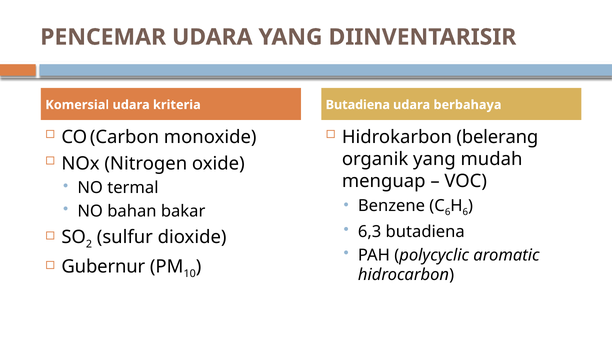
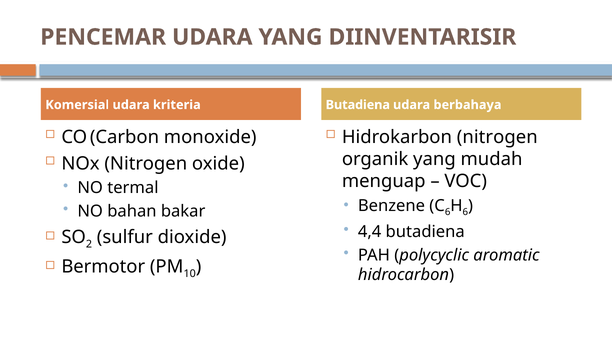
Hidrokarbon belerang: belerang -> nitrogen (497, 137)
6,3: 6,3 -> 4,4 (370, 232)
Gubernur: Gubernur -> Bermotor (103, 267)
